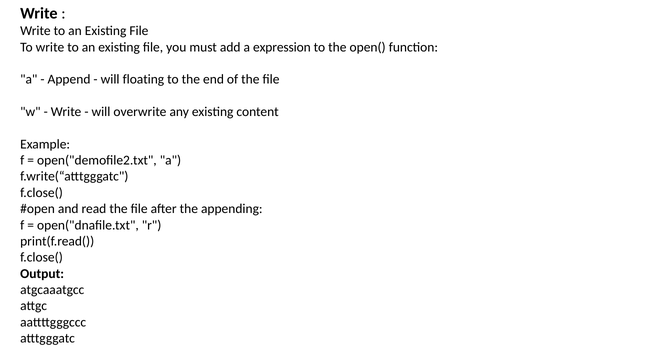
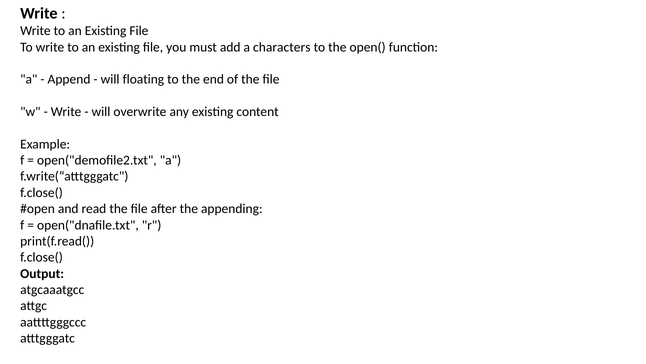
expression: expression -> characters (282, 47)
